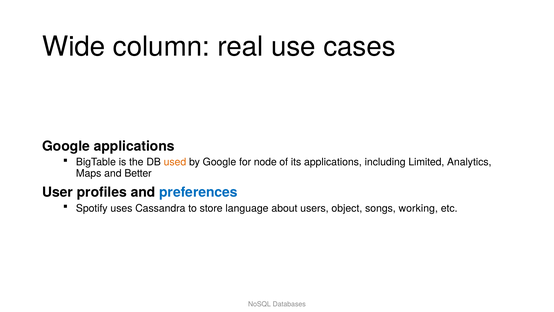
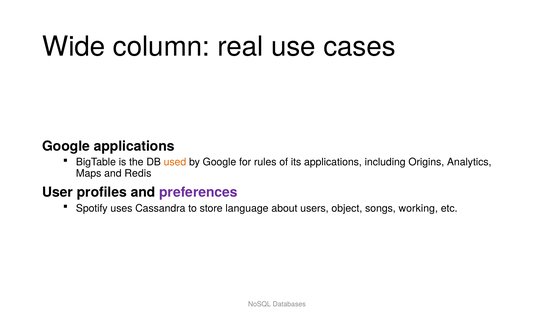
node: node -> rules (265, 162)
Limited: Limited -> Origins (426, 162)
Better: Better -> Redis (138, 173)
preferences colour: blue -> purple (198, 192)
